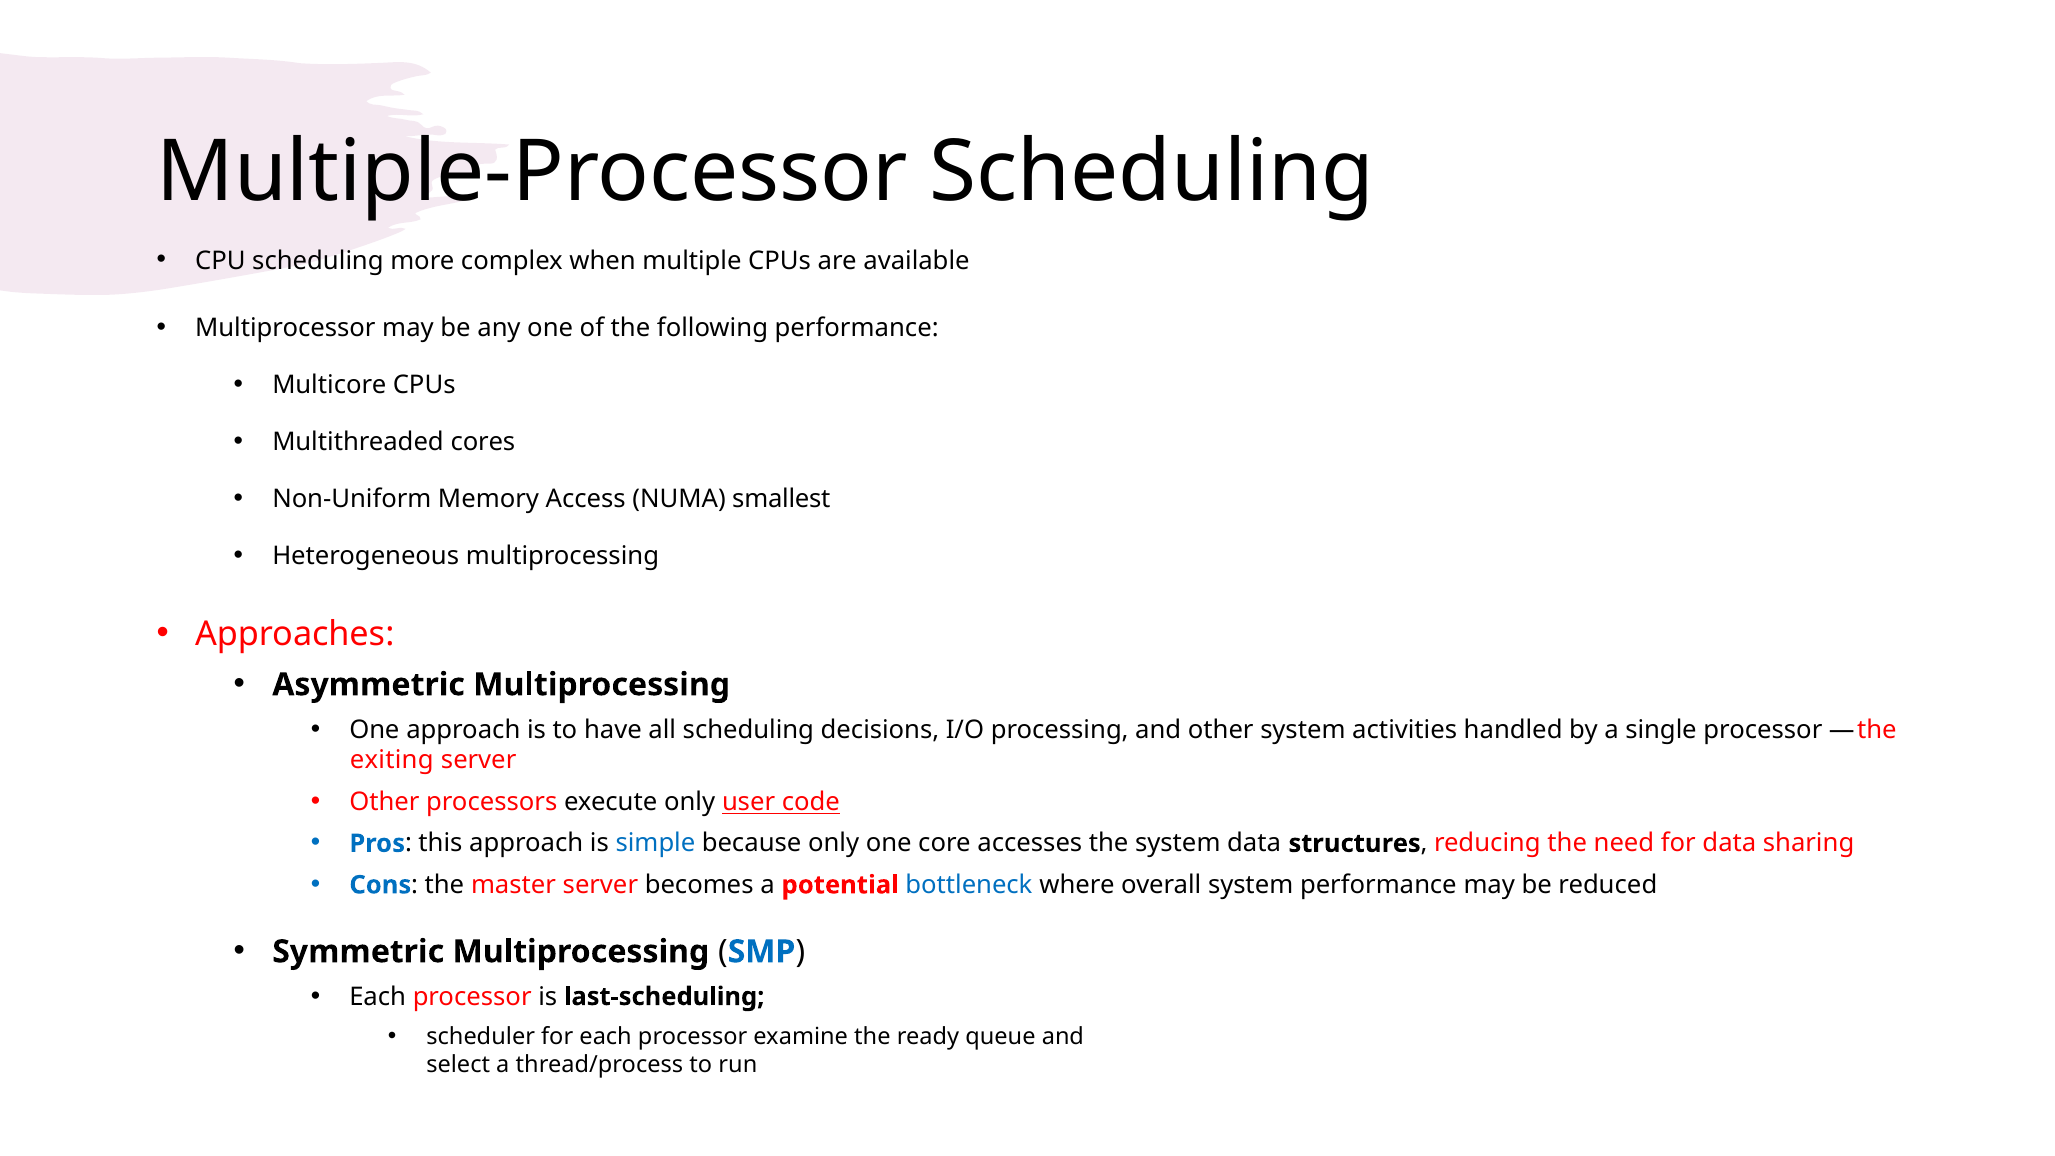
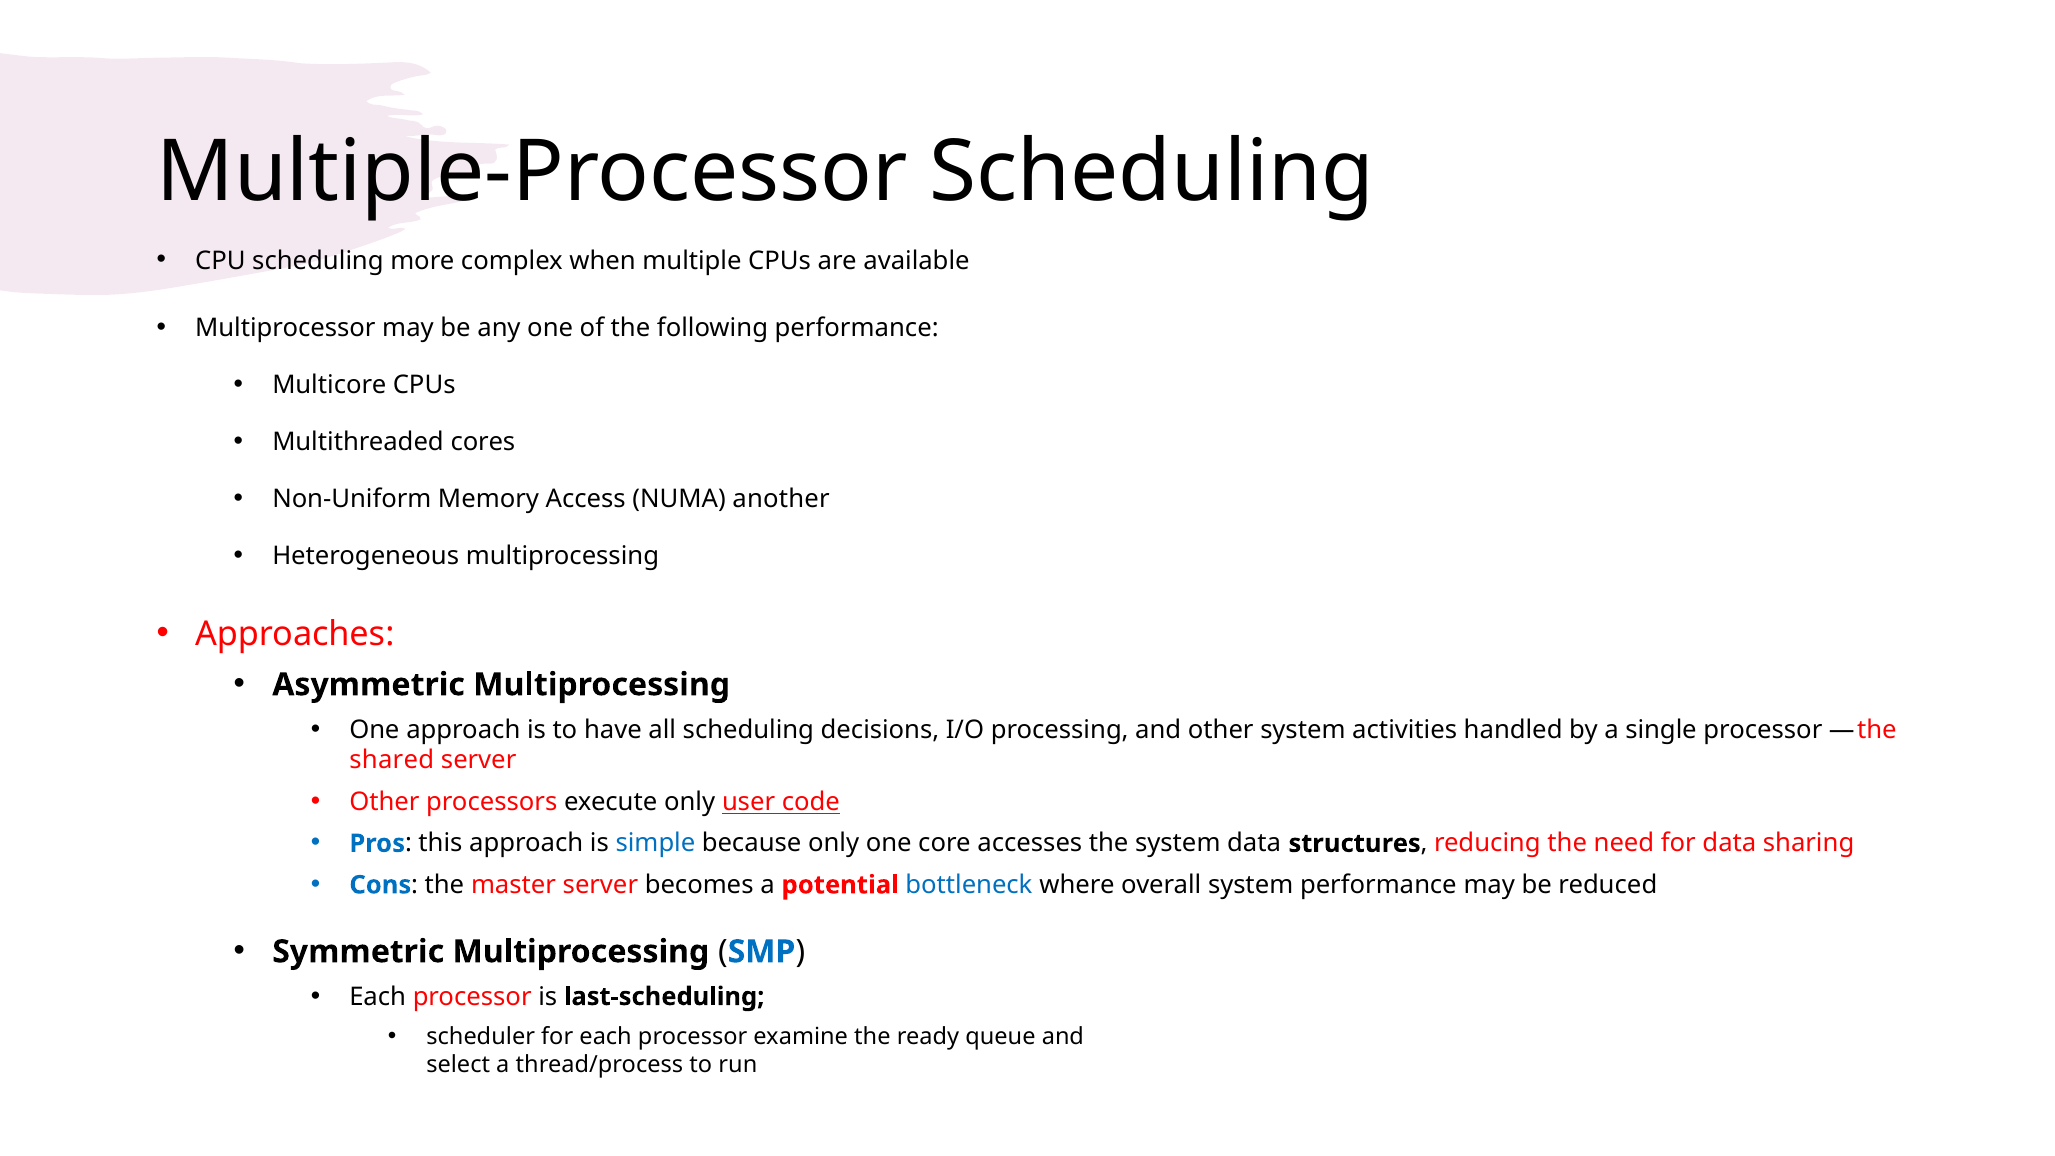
smallest: smallest -> another (781, 499)
exiting: exiting -> shared (392, 760)
